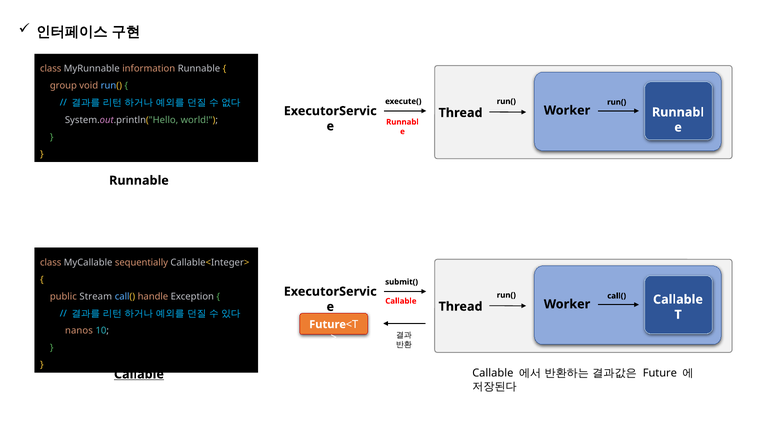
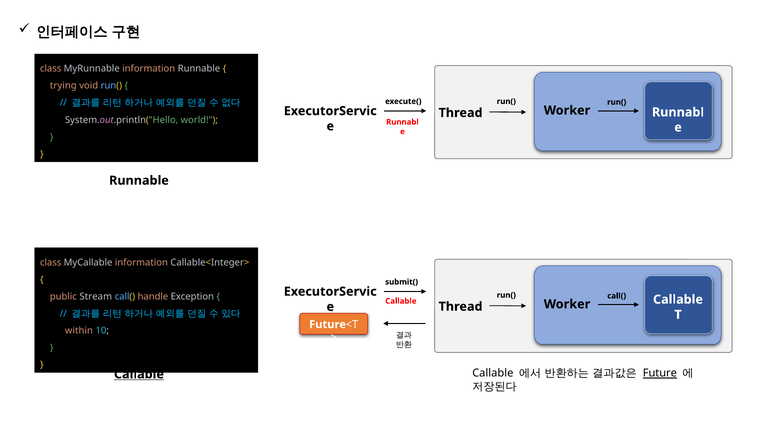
group: group -> trying (63, 86)
MyCallable sequentially: sequentially -> information (141, 263)
nanos: nanos -> within (79, 331)
Future underline: none -> present (660, 374)
